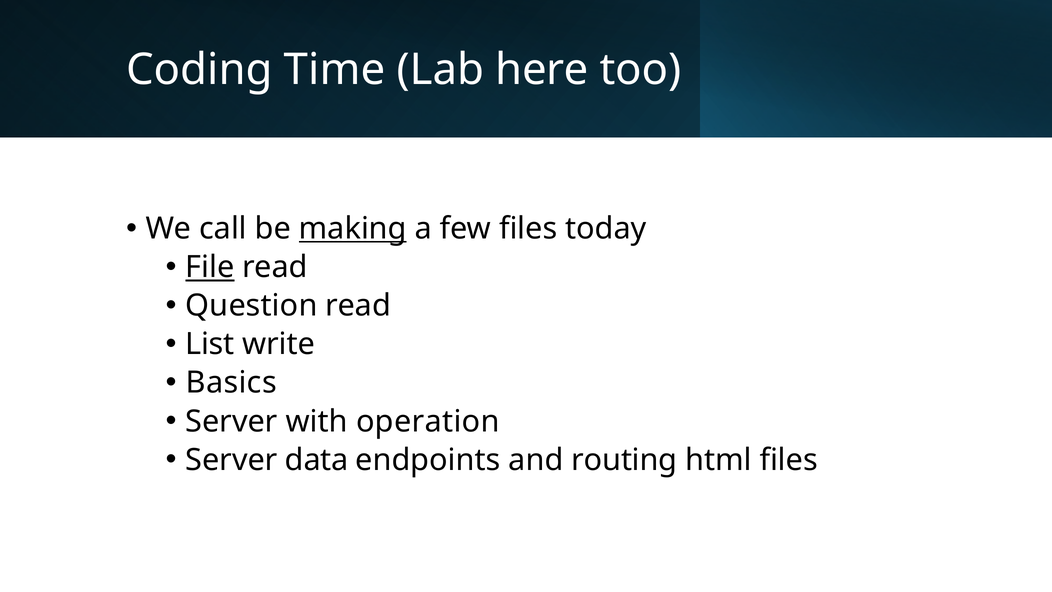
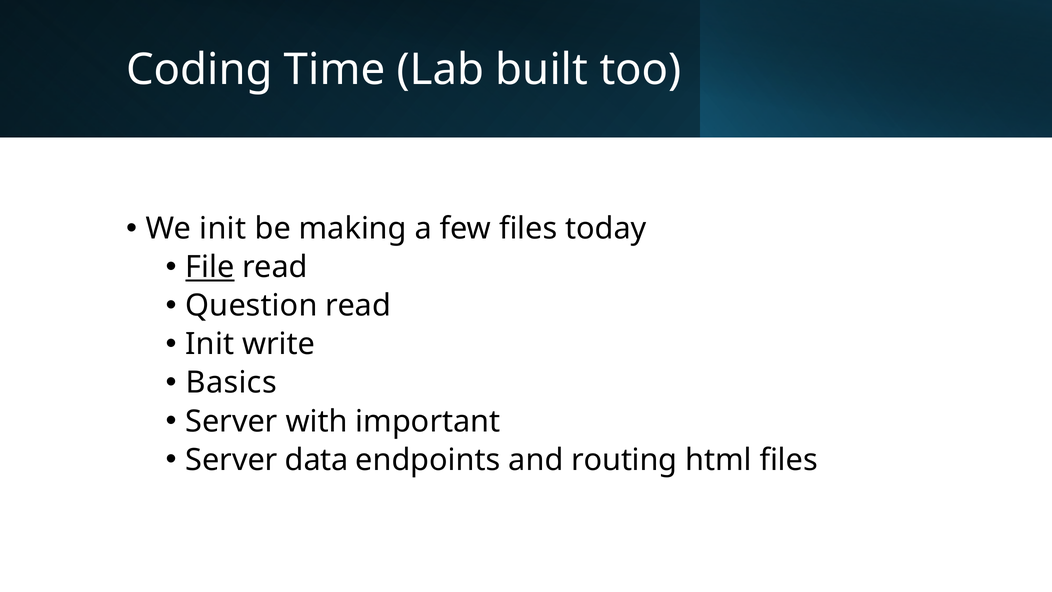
here: here -> built (542, 70)
We call: call -> init (223, 228)
making underline: present -> none (353, 228)
List: List -> Init (210, 344)
operation: operation -> important (428, 421)
